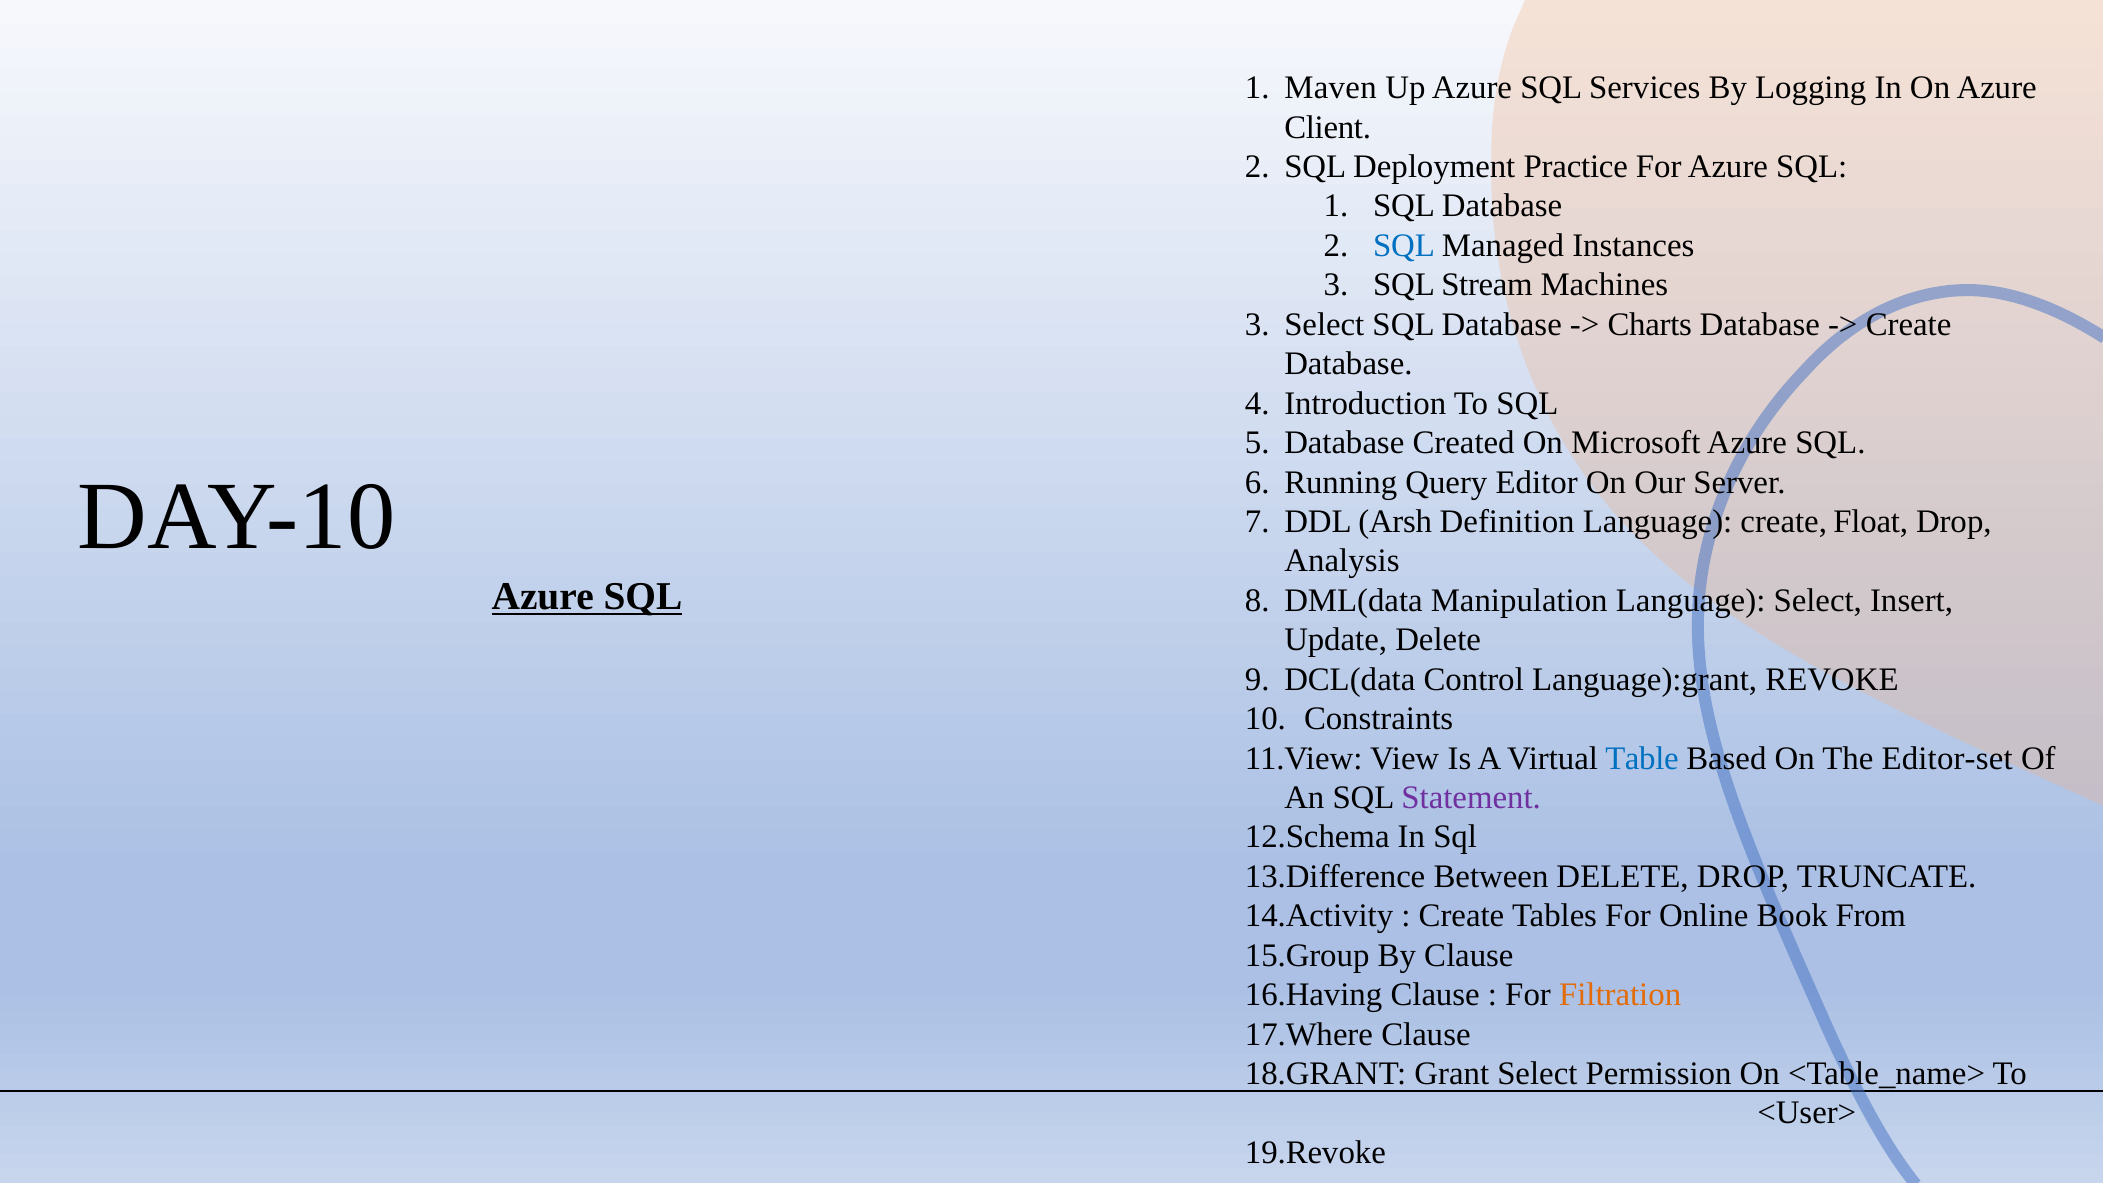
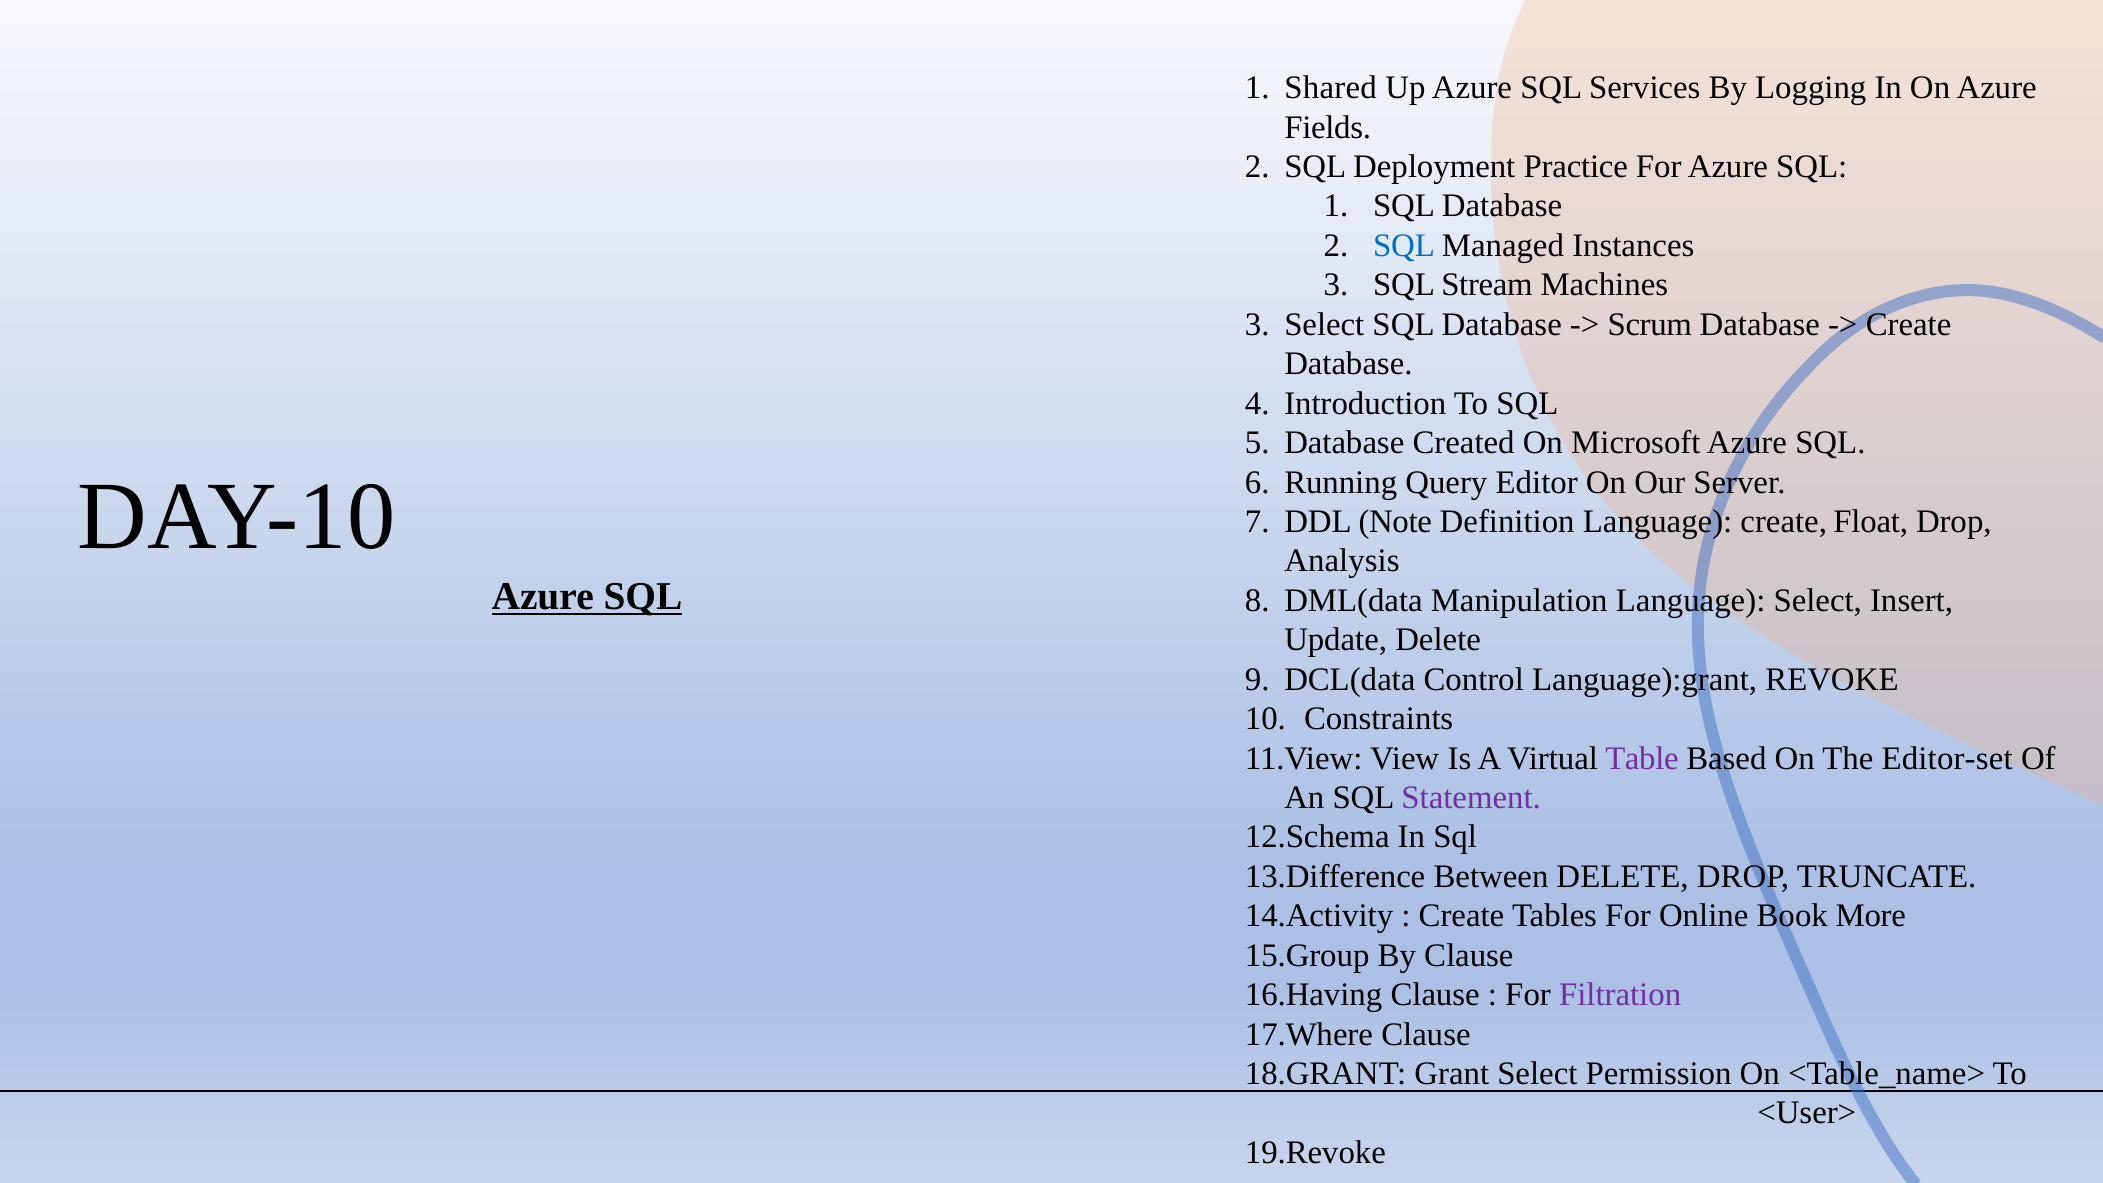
Maven: Maven -> Shared (1331, 88)
Client: Client -> Fields (1328, 127)
Charts: Charts -> Scrum (1650, 324)
Arsh: Arsh -> Note (1395, 522)
Table colour: blue -> purple (1642, 758)
From: From -> More (1871, 916)
Filtration colour: orange -> purple (1620, 995)
